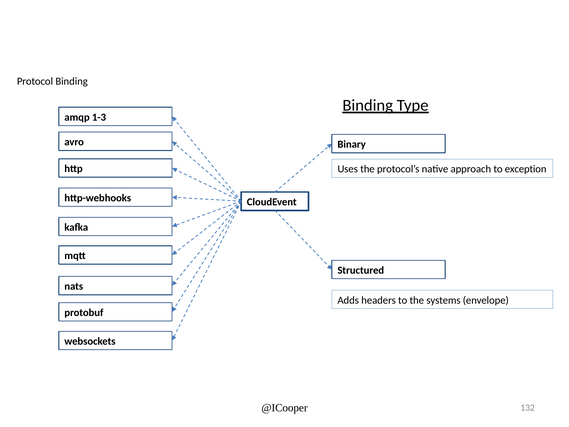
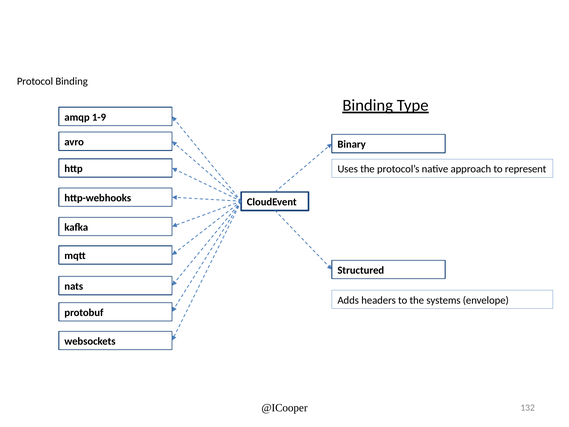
1-3: 1-3 -> 1-9 (99, 117)
exception: exception -> represent (526, 169)
